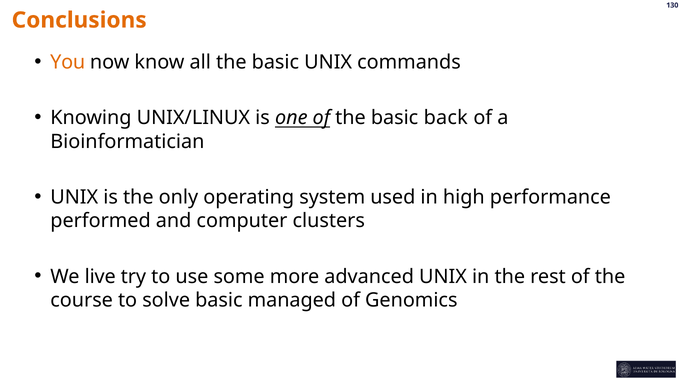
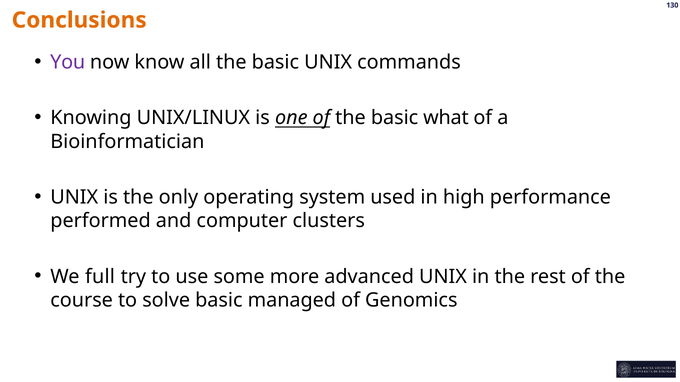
You colour: orange -> purple (68, 62)
back: back -> what (446, 118)
live: live -> full (100, 277)
